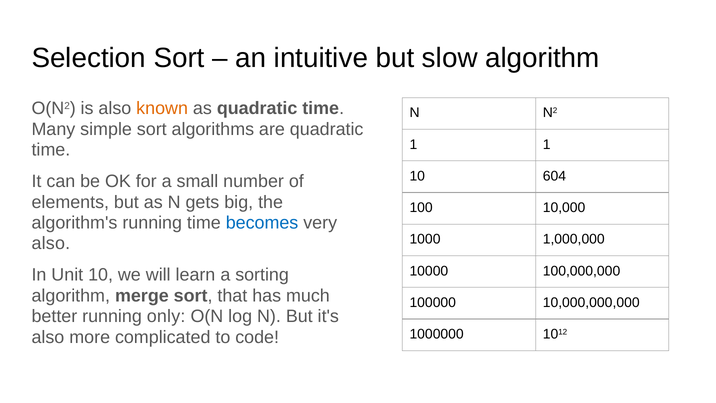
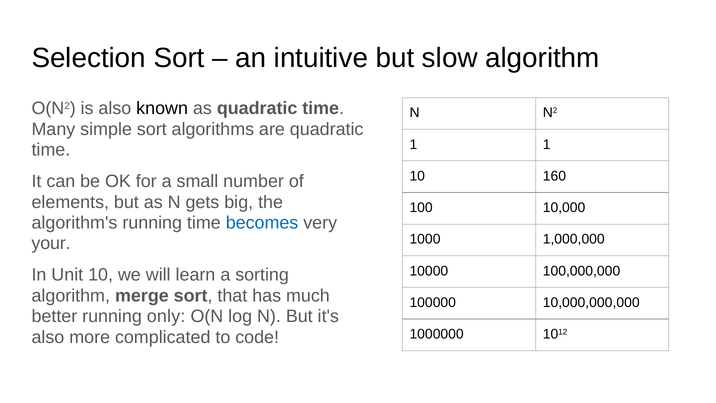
known colour: orange -> black (162, 108)
604: 604 -> 160 (554, 176)
also: also -> your (51, 243)
